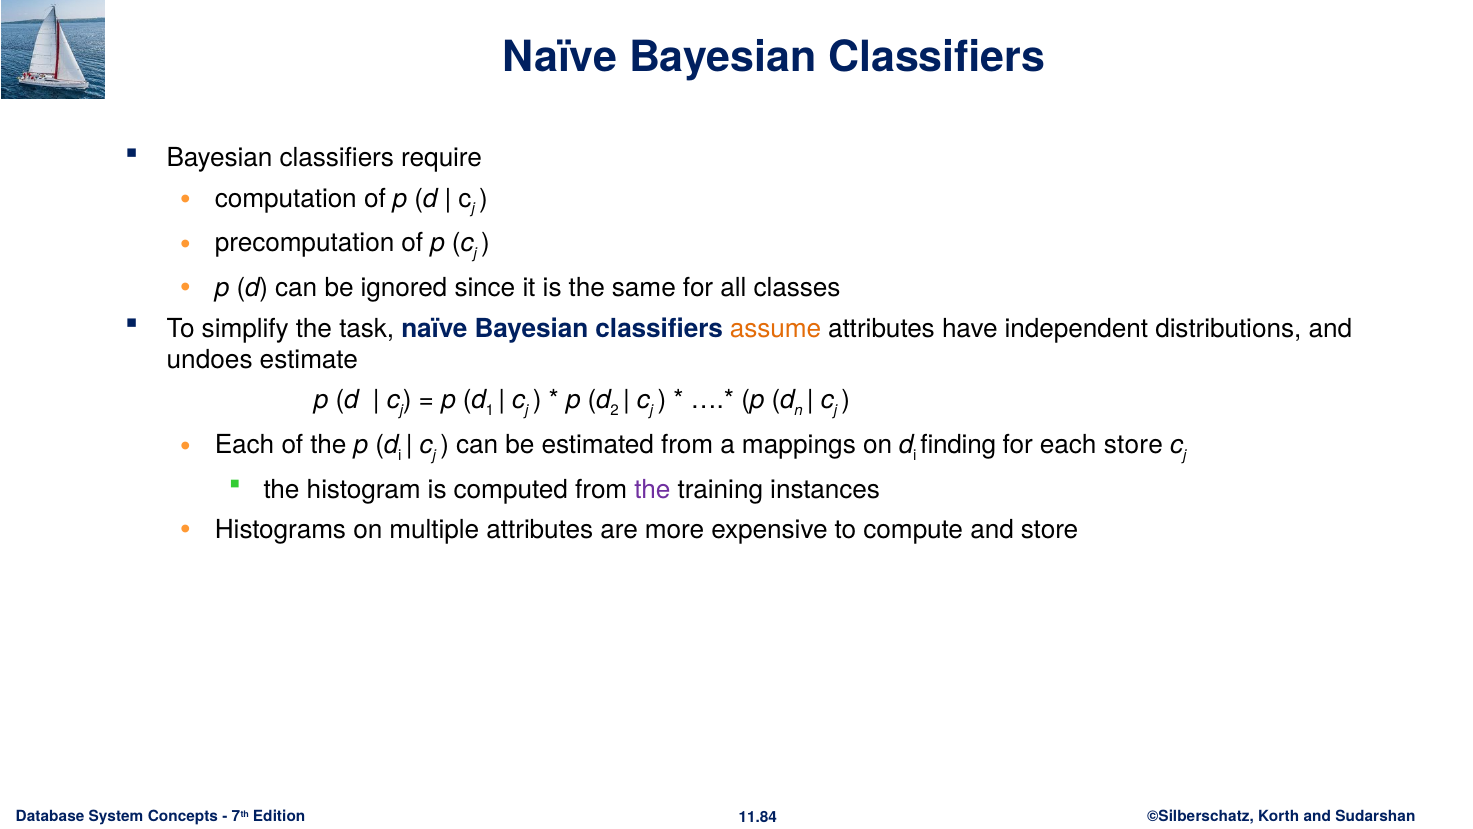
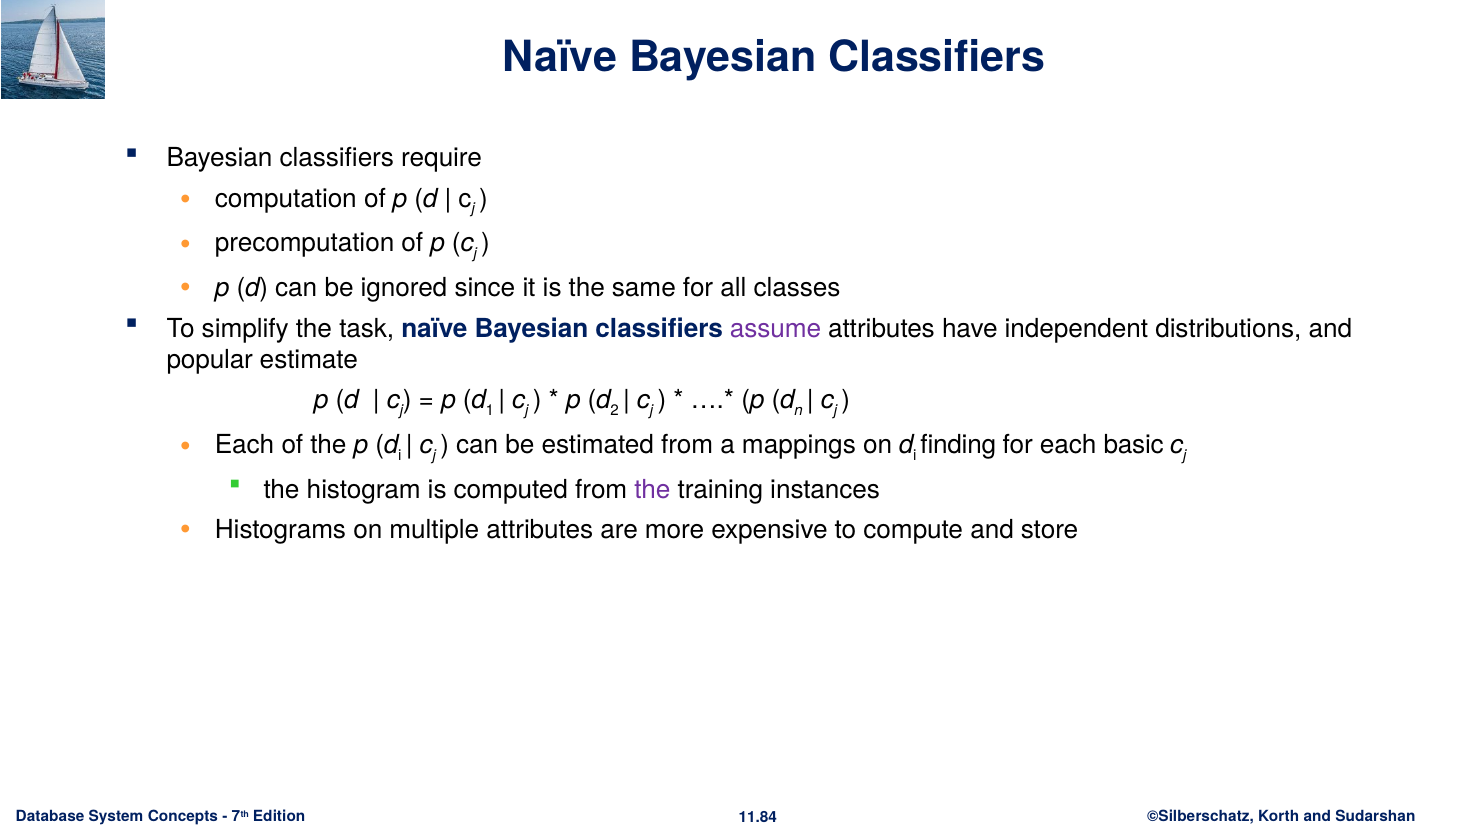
assume colour: orange -> purple (775, 328)
undoes: undoes -> popular (210, 360)
each store: store -> basic (1134, 445)
